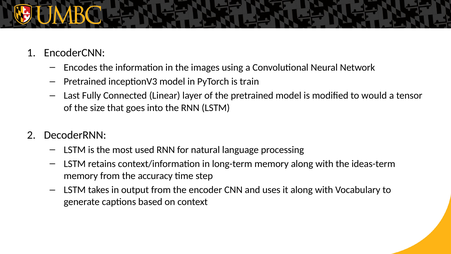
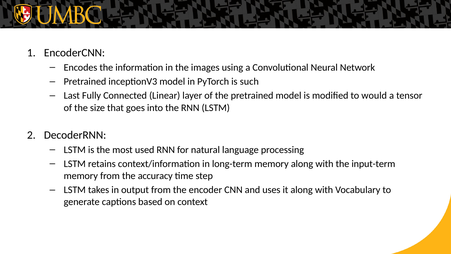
train: train -> such (249, 82)
ideas-term: ideas-term -> input-term (373, 164)
